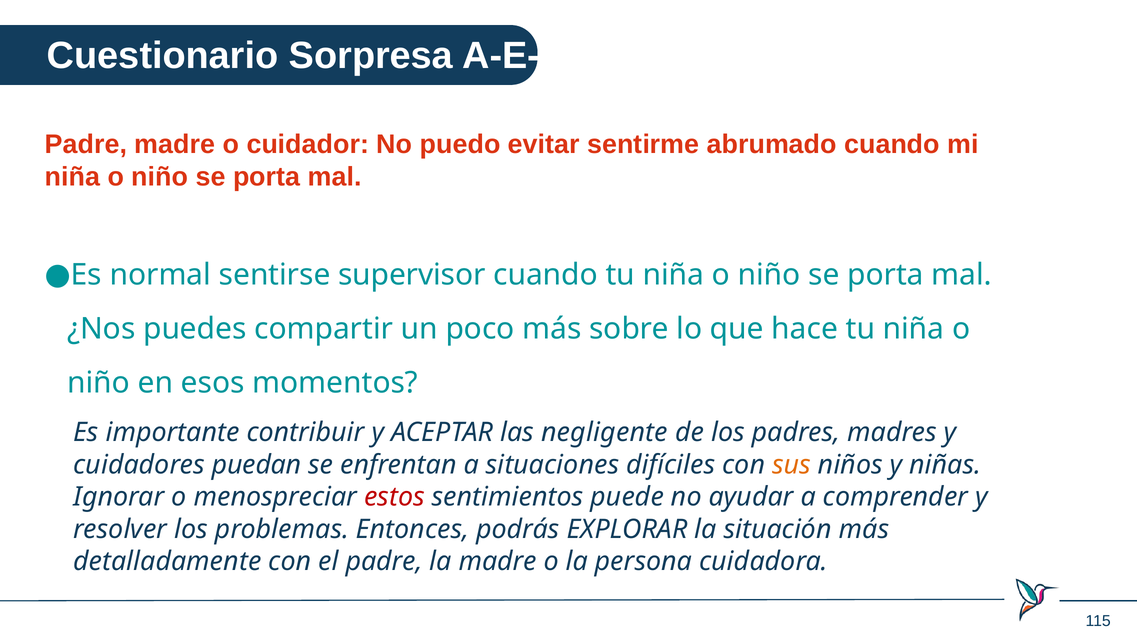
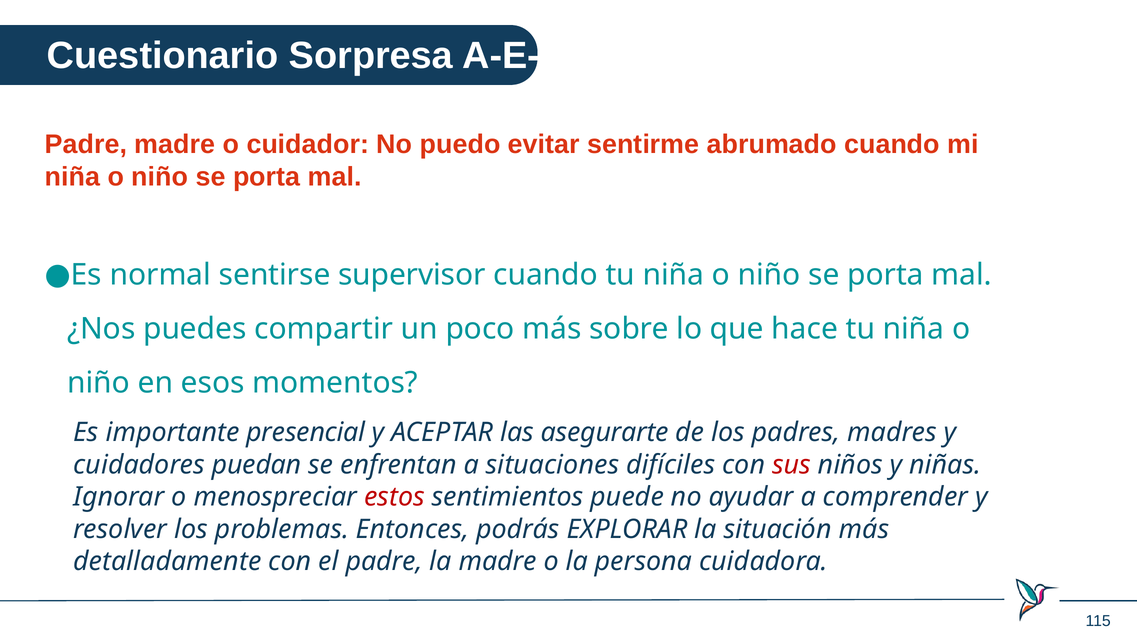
contribuir: contribuir -> presencial (306, 432)
negligente: negligente -> asegurarte (605, 432)
sus colour: orange -> red (792, 464)
